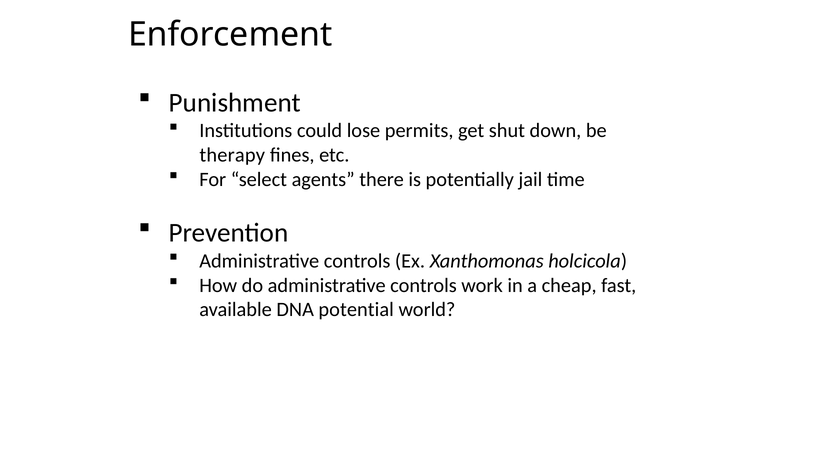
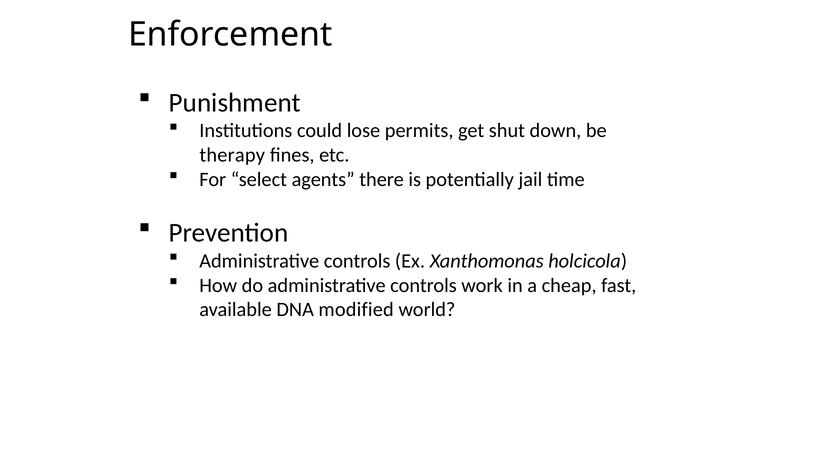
potential: potential -> modified (356, 310)
